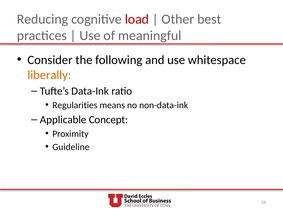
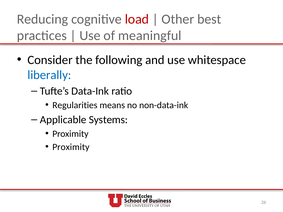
liberally colour: orange -> blue (49, 75)
Concept: Concept -> Systems (108, 120)
Guideline: Guideline -> Proximity (71, 147)
